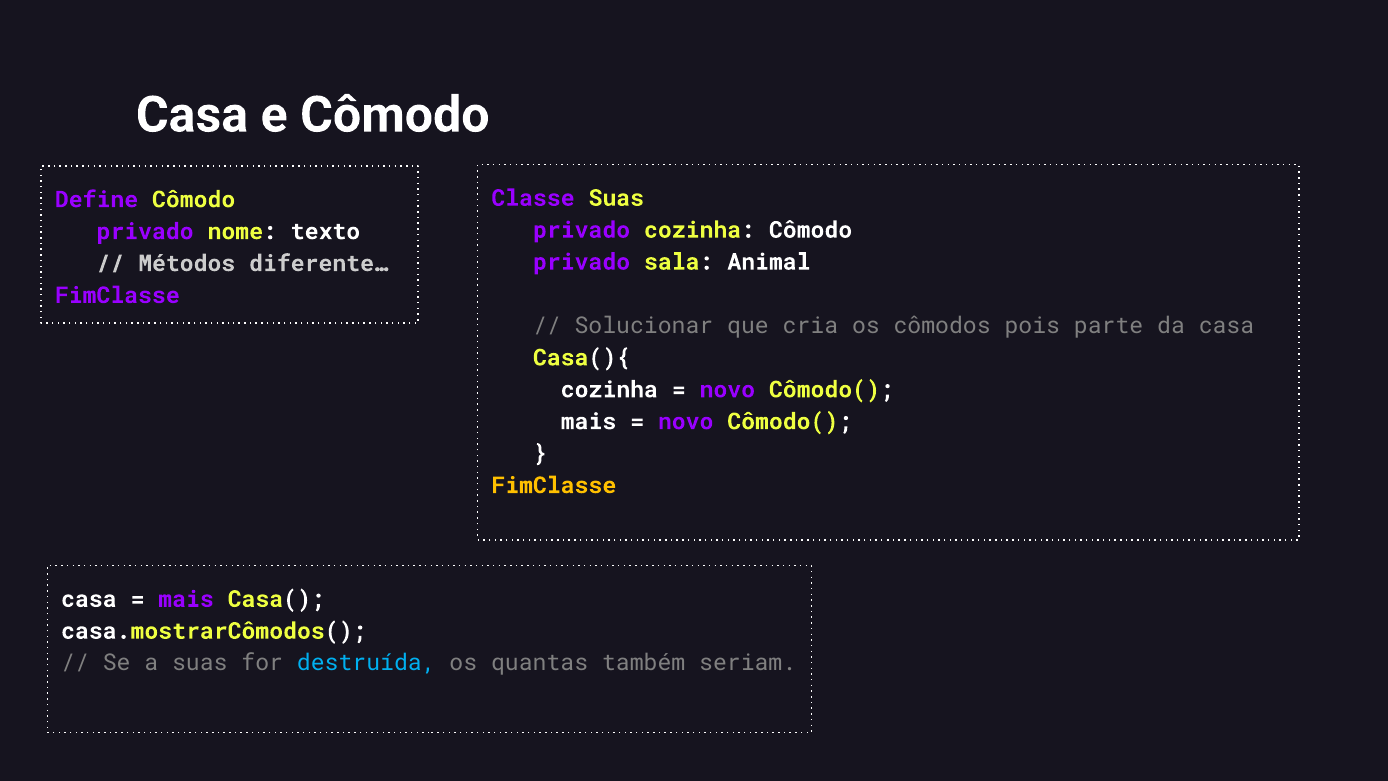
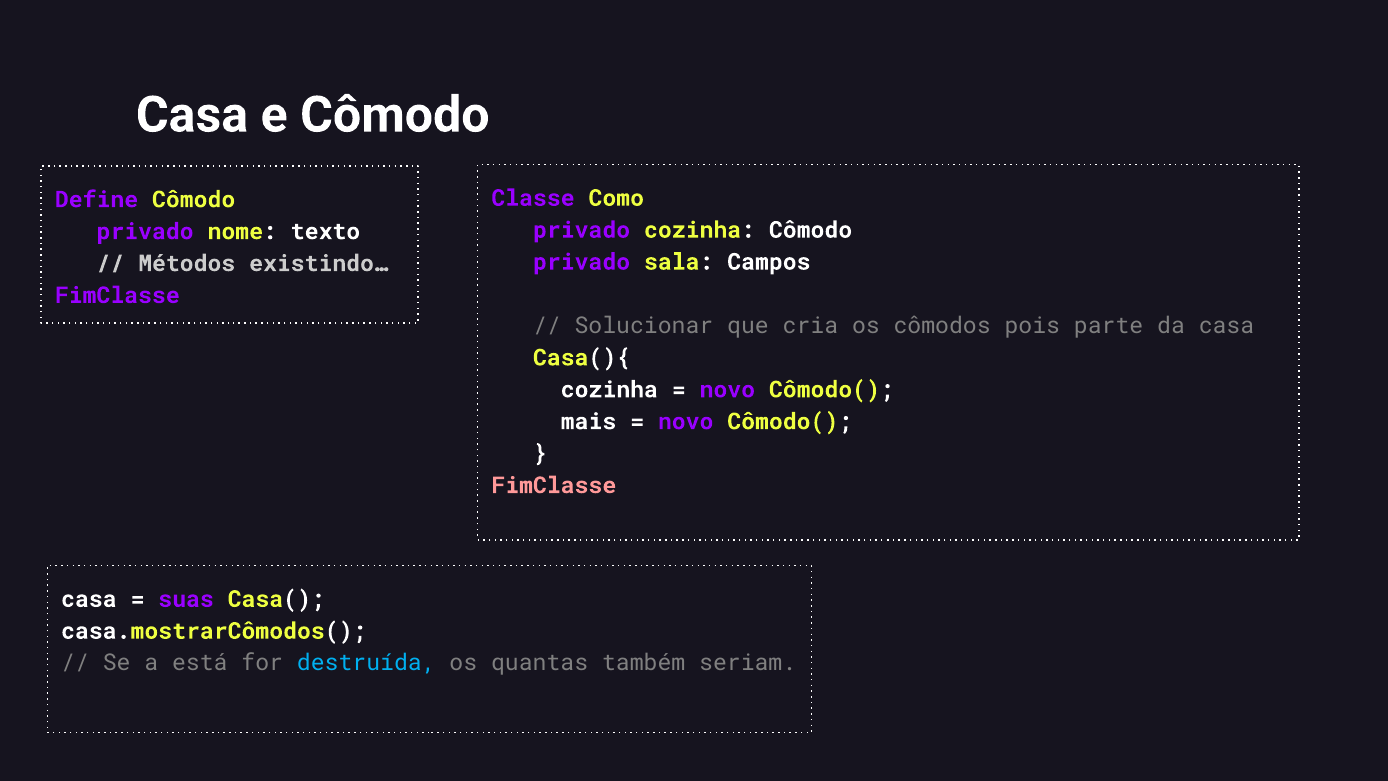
Classe Suas: Suas -> Como (616, 198)
Animal: Animal -> Campos (769, 262)
diferente…: diferente… -> existindo… (318, 263)
FimClasse colour: yellow -> pink (554, 485)
mais: mais -> suas (186, 599)
a suas: suas -> está (200, 663)
